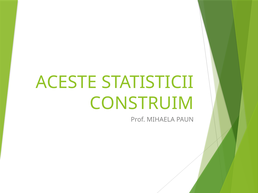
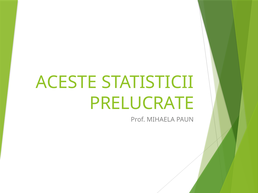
CONSTRUIM: CONSTRUIM -> PRELUCRATE (142, 104)
